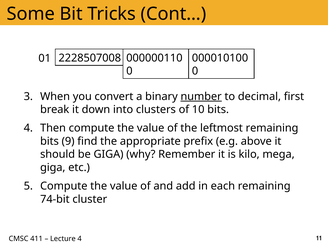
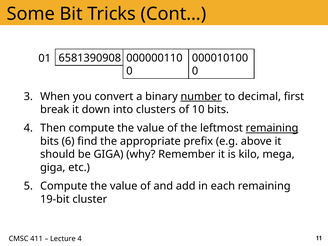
2228507008: 2228507008 -> 6581390908 (90, 58)
remaining underline: none -> present (272, 128)
9: 9 -> 6 (68, 141)
74-bit: 74-bit -> 19-bit (55, 199)
